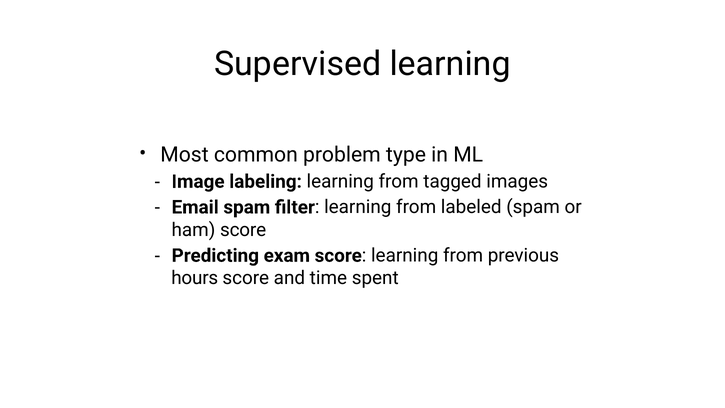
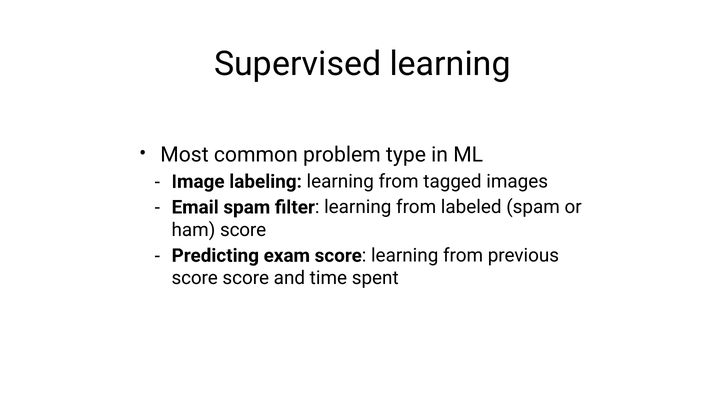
hours: hours -> score (195, 278)
